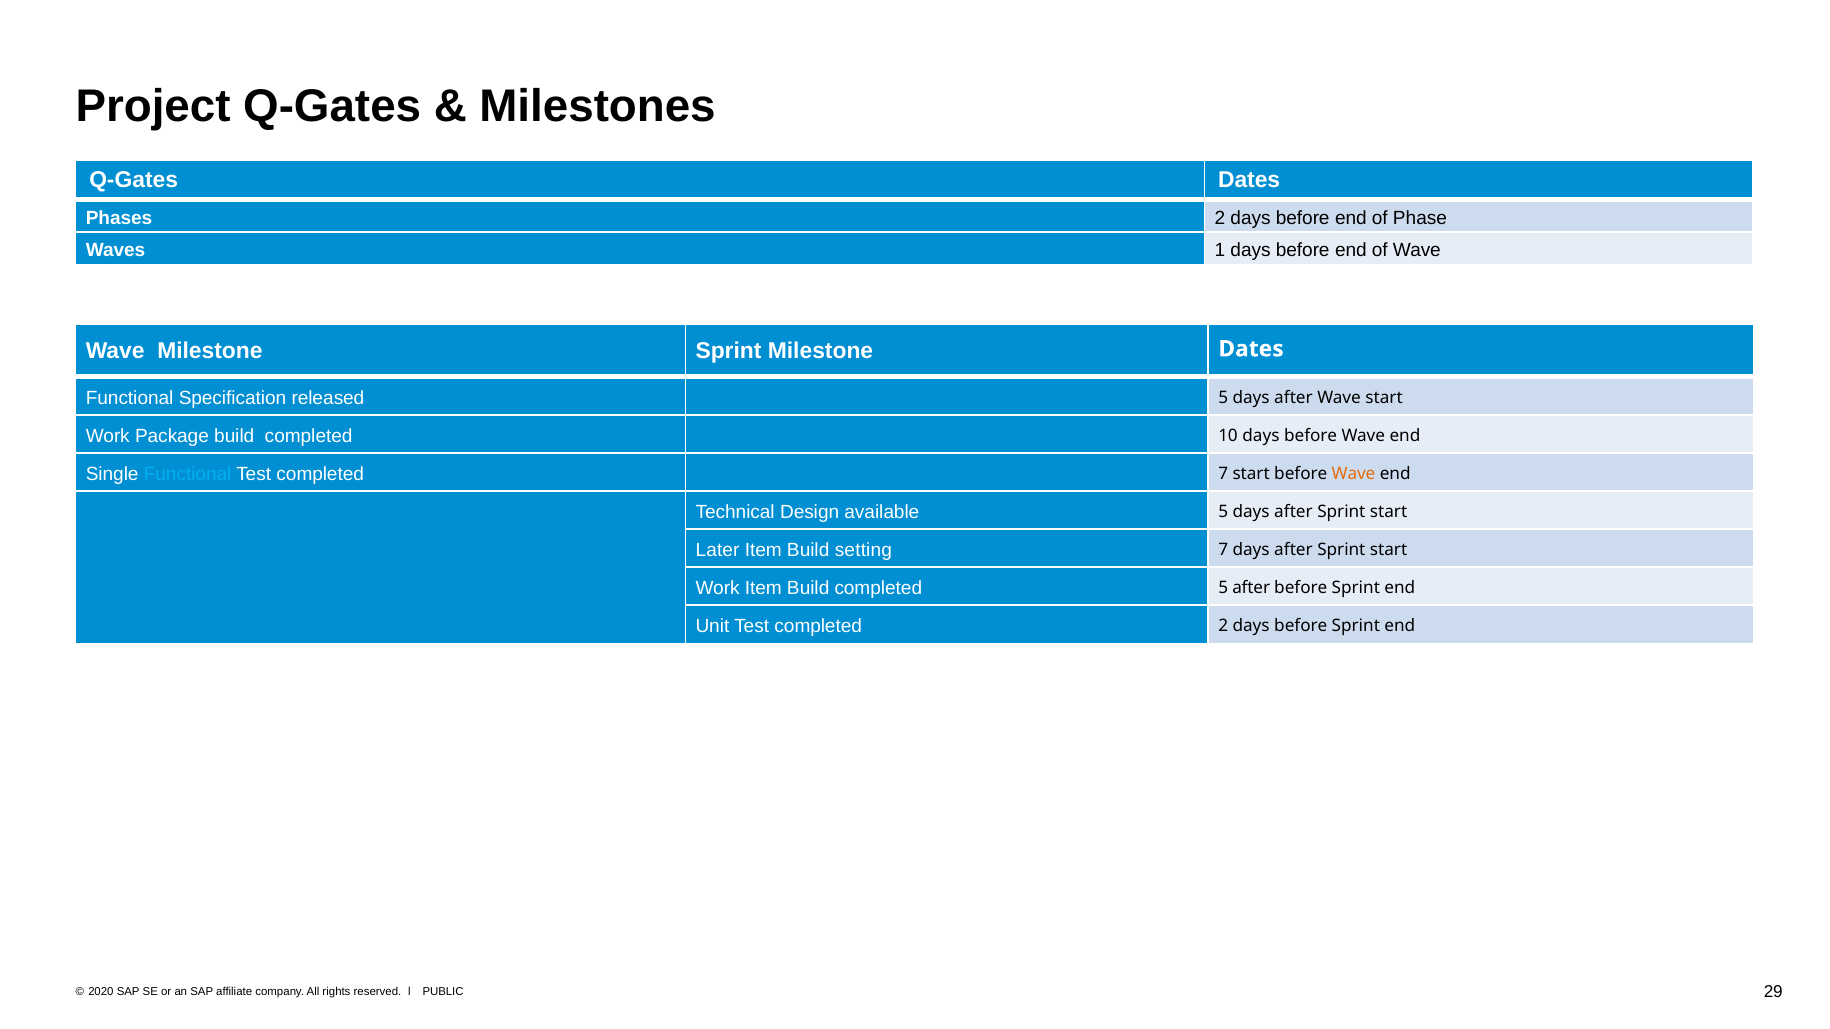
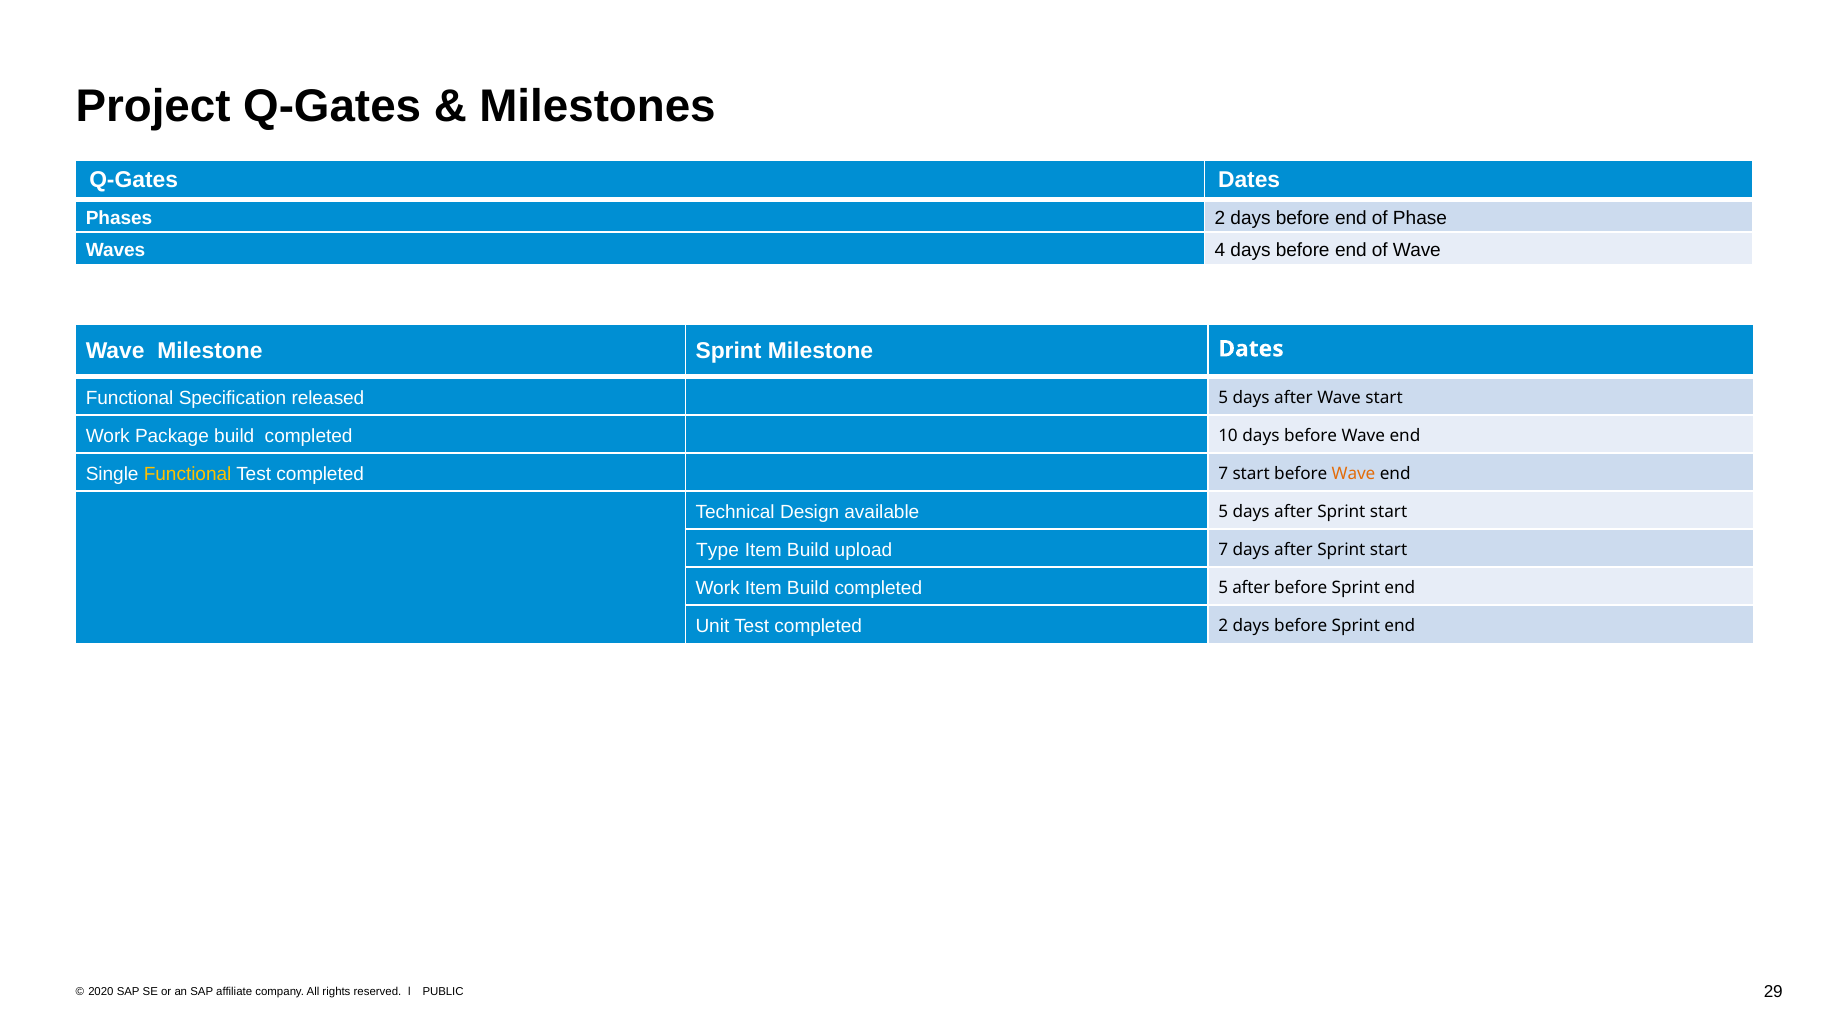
1: 1 -> 4 (1220, 250)
Functional colour: light blue -> yellow (188, 474)
Later: Later -> Type (718, 550)
setting: setting -> upload (863, 550)
